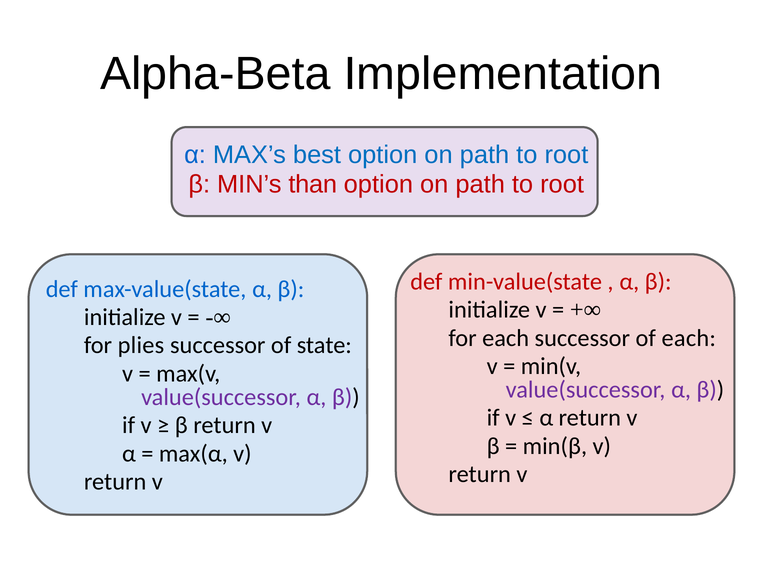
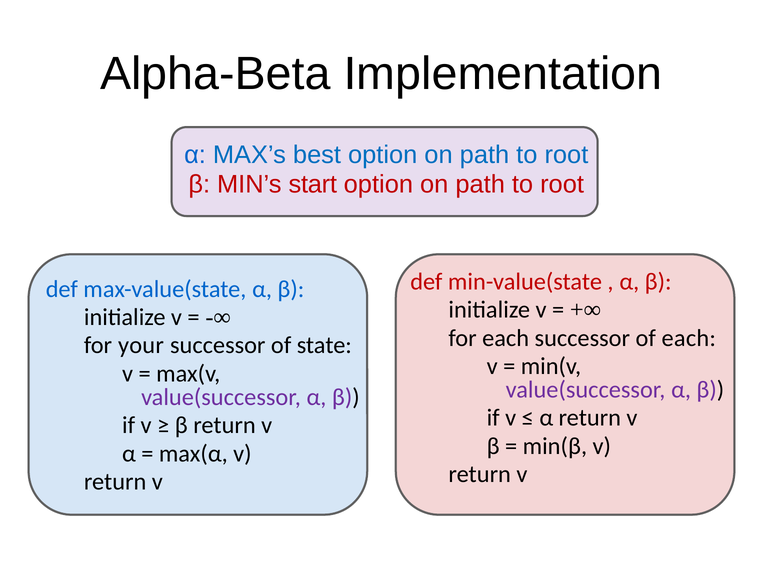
than: than -> start (313, 184)
plies: plies -> your (141, 346)
